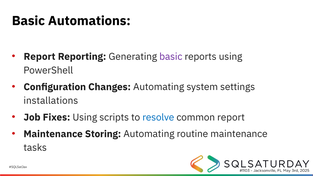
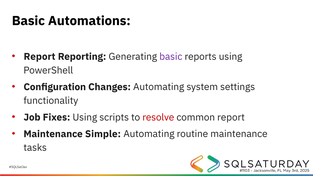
installations: installations -> functionality (51, 101)
resolve colour: blue -> red (158, 117)
Storing: Storing -> Simple (103, 134)
